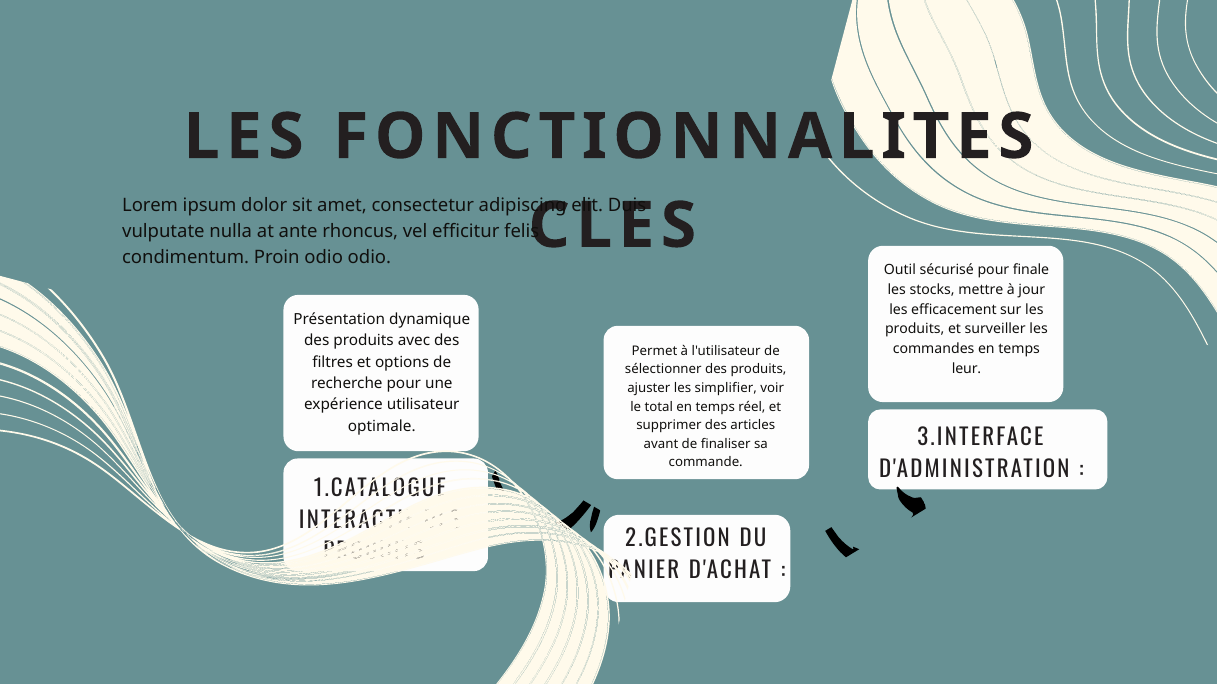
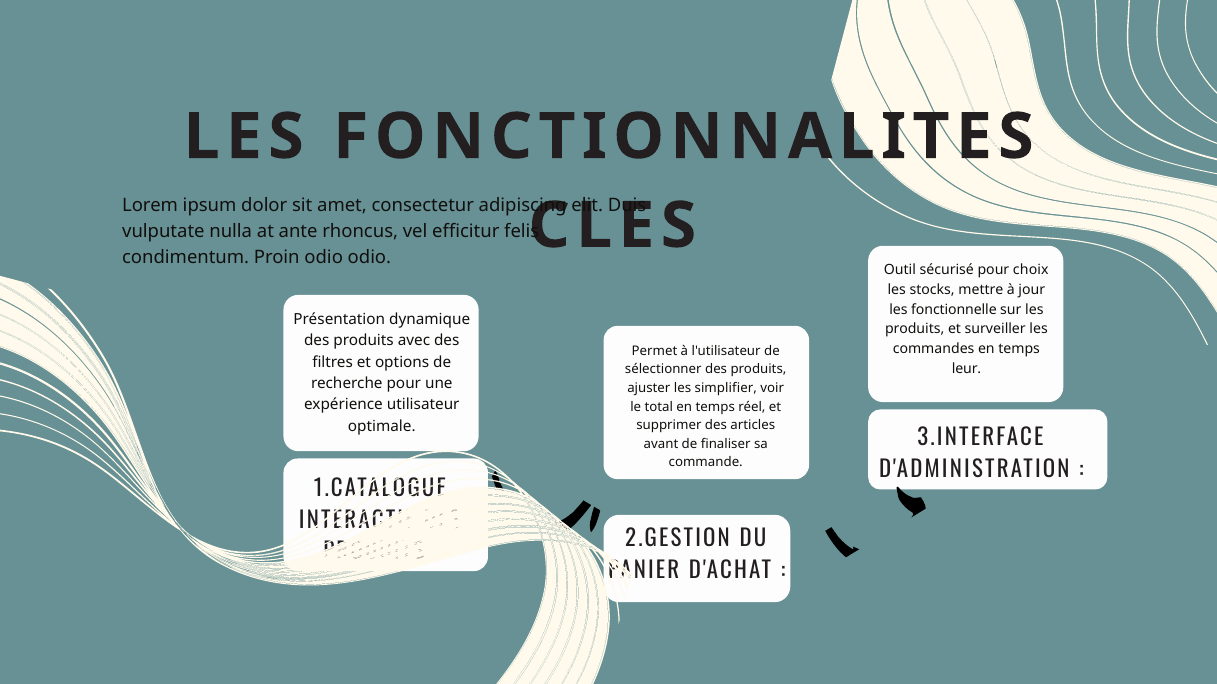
finale: finale -> choix (1031, 270)
efficacement: efficacement -> fonctionnelle (954, 310)
